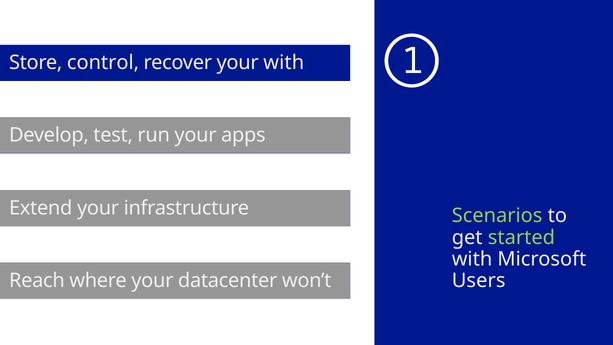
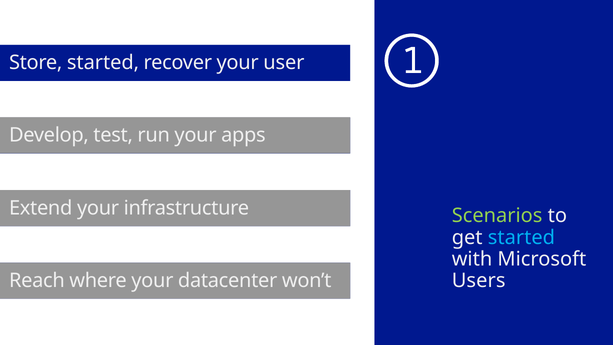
Store control: control -> started (103, 63)
your with: with -> user (284, 63)
started colour: light green -> light blue (521, 237)
